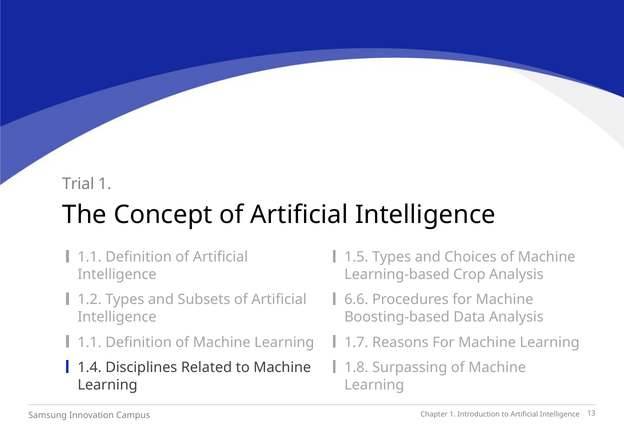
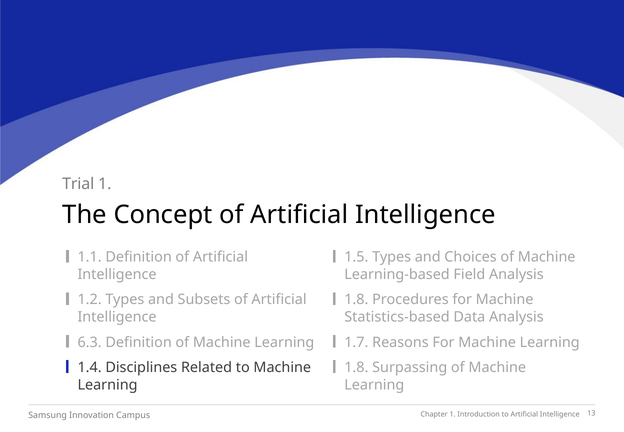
Crop: Crop -> Field (469, 274)
6.6: 6.6 -> 1.8 (356, 300)
Boosting-based: Boosting-based -> Statistics-based (397, 317)
1.1: 1.1 -> 6.3 (90, 342)
